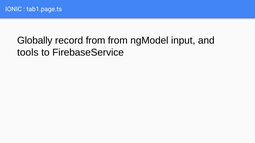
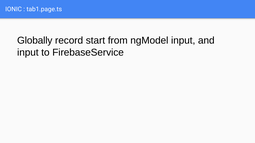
record from: from -> start (95, 41)
tools: tools -> input (28, 53)
